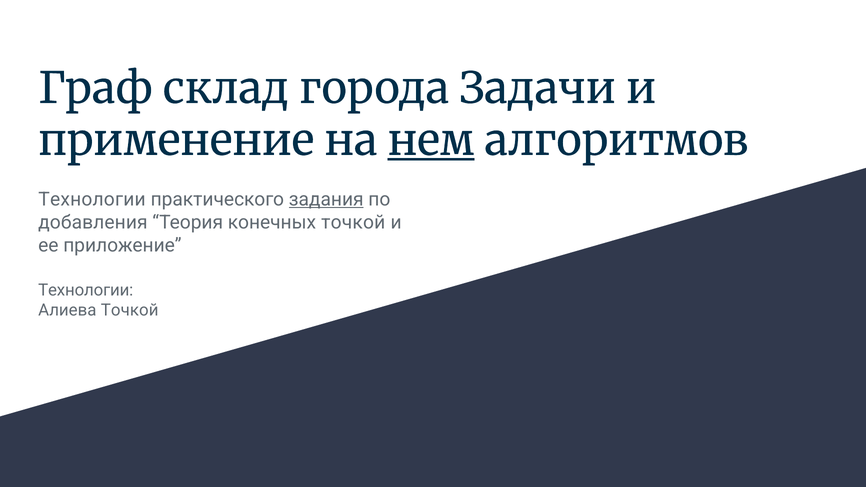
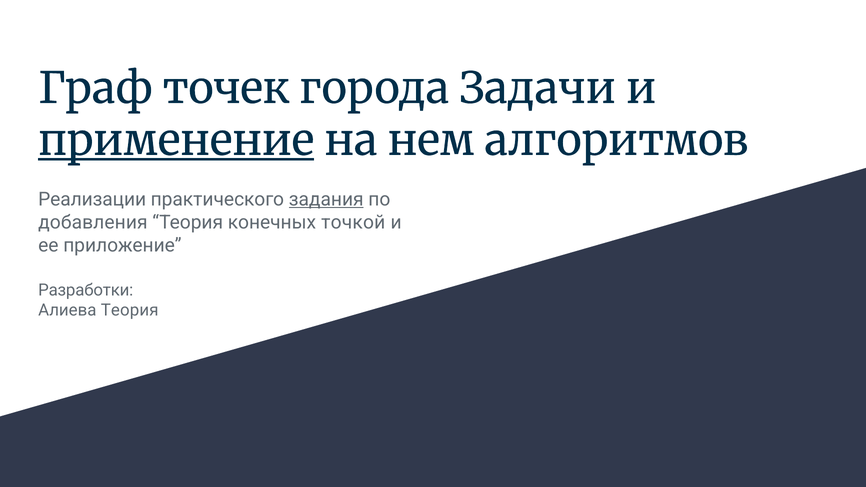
склад: склад -> точек (226, 89)
применение underline: none -> present (176, 141)
нем underline: present -> none (431, 141)
Технологии: Технологии -> Реализации (92, 199)
Технологии: Технологии -> Разработки (86, 290)
Алиева Точкой: Точкой -> Теория (130, 310)
